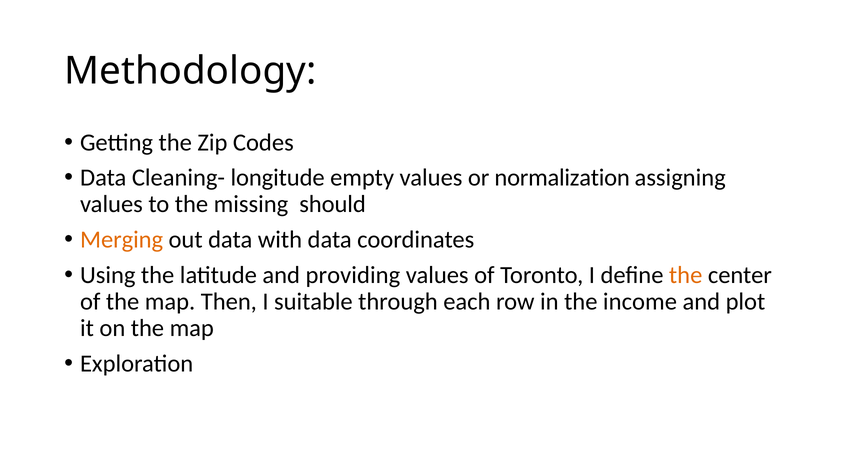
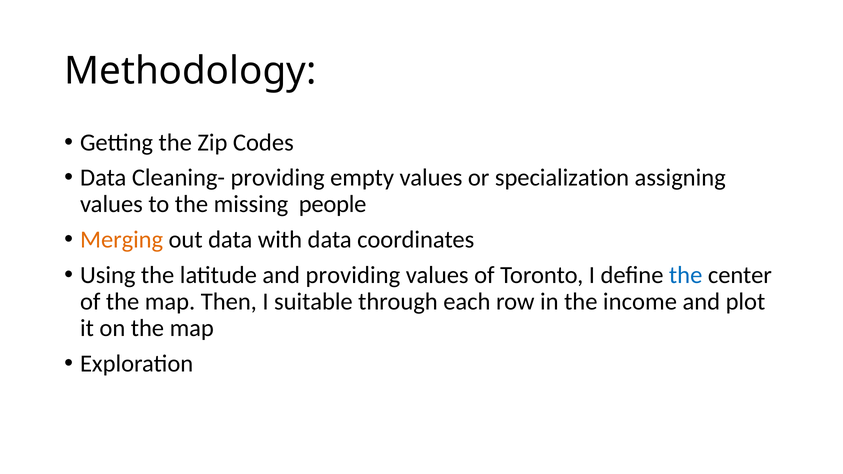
Cleaning- longitude: longitude -> providing (278, 178)
normalization: normalization -> specialization (562, 178)
should: should -> people (333, 204)
the colour: orange -> blue (686, 275)
